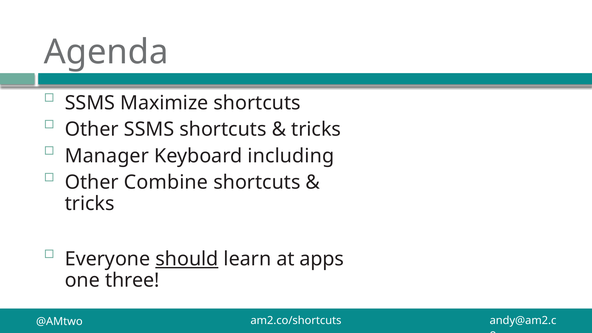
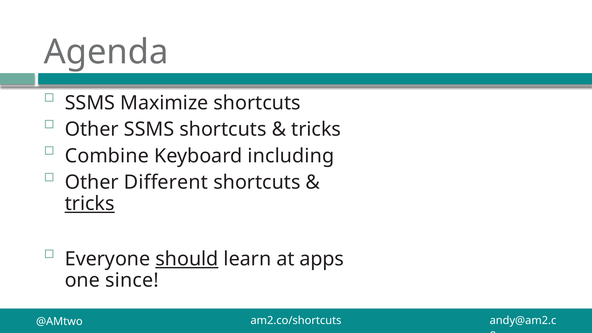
Manager: Manager -> Combine (107, 156)
Combine: Combine -> Different (166, 182)
tricks underline: none -> present (90, 204)
three: three -> since (132, 280)
